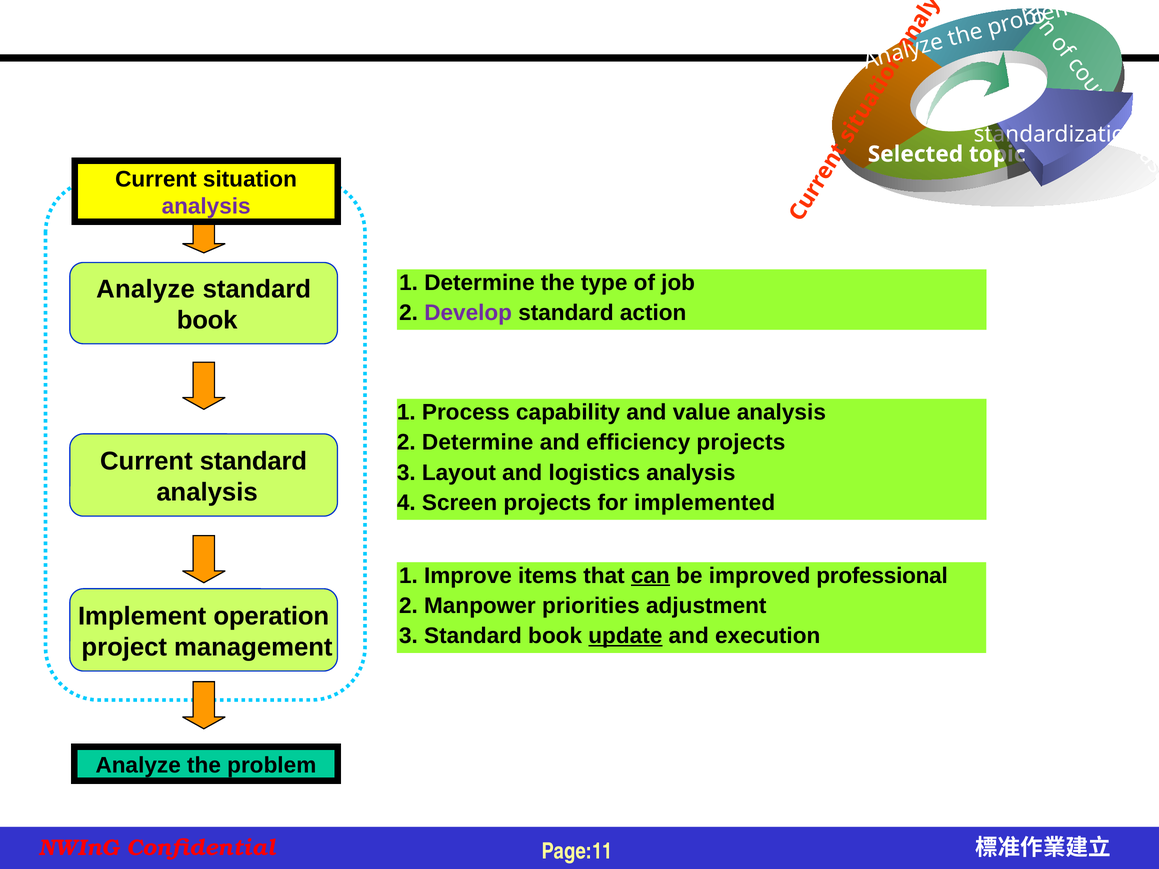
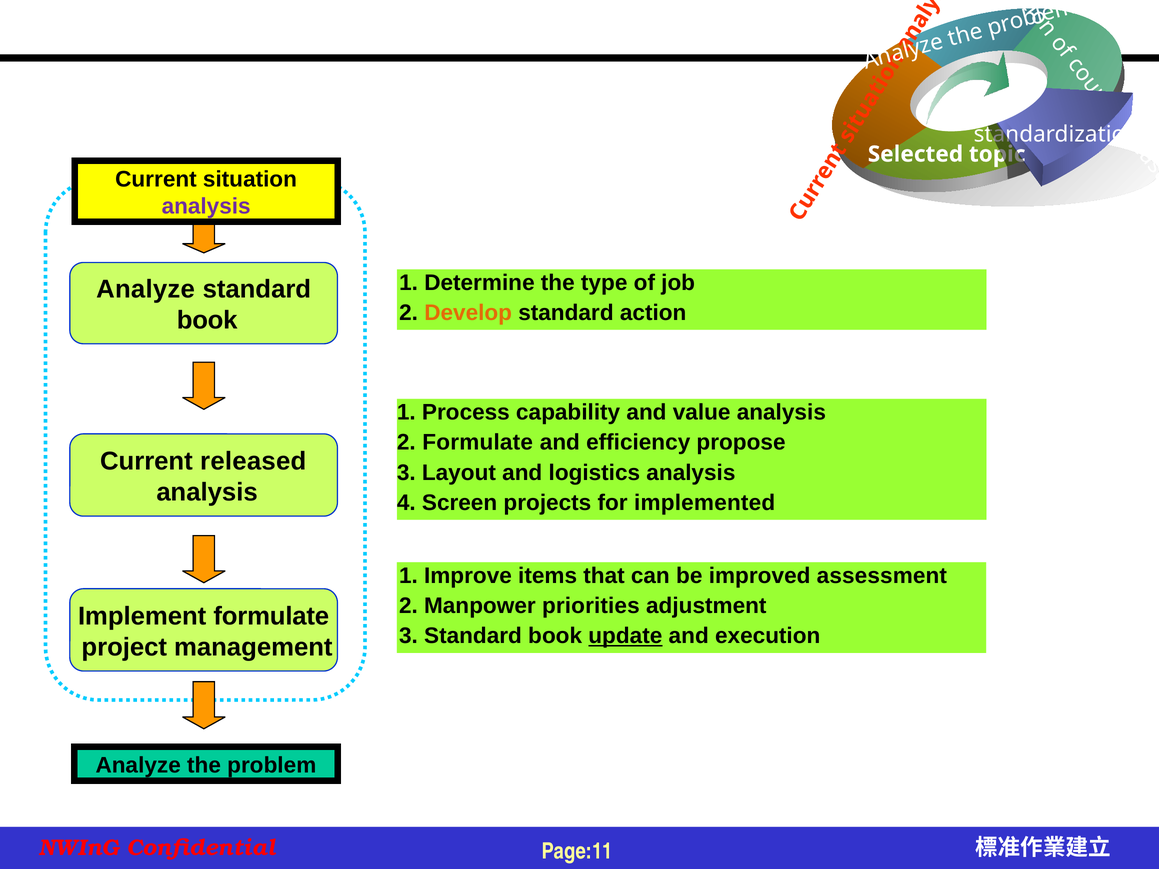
Develop colour: purple -> orange (468, 313)
2 Determine: Determine -> Formulate (478, 443)
efficiency projects: projects -> propose (741, 443)
Current standard: standard -> released (253, 461)
can underline: present -> none (650, 576)
professional: professional -> assessment (882, 576)
Implement operation: operation -> formulate (271, 616)
